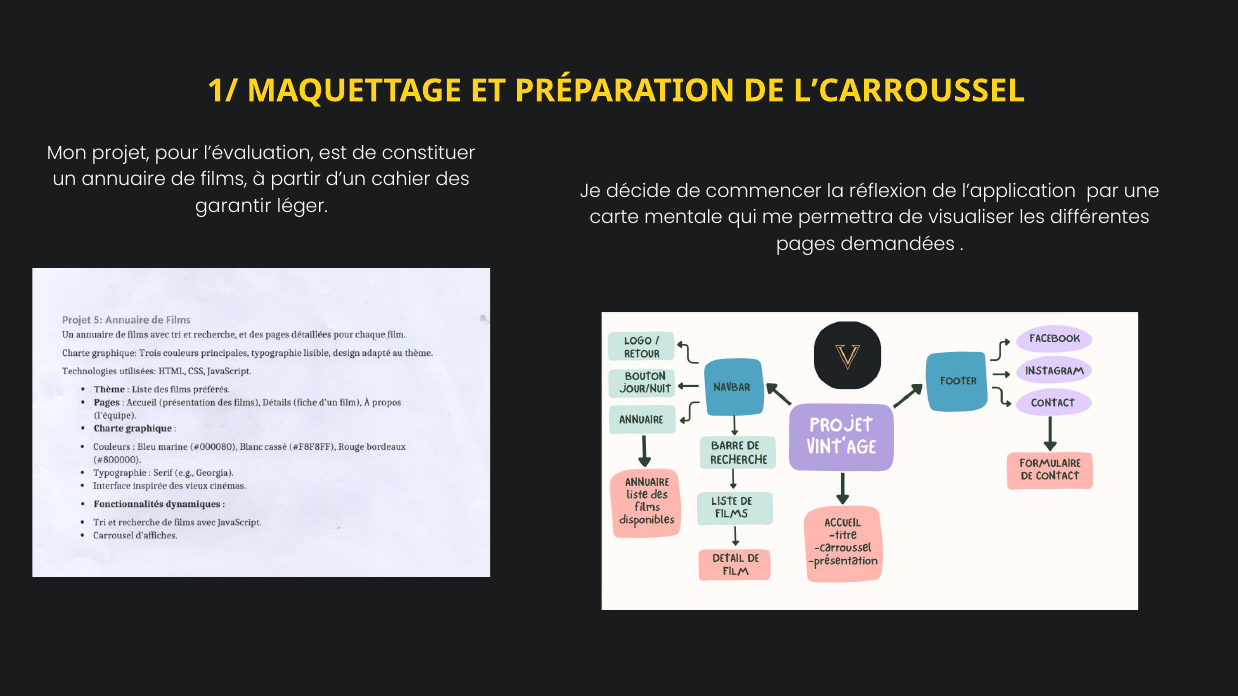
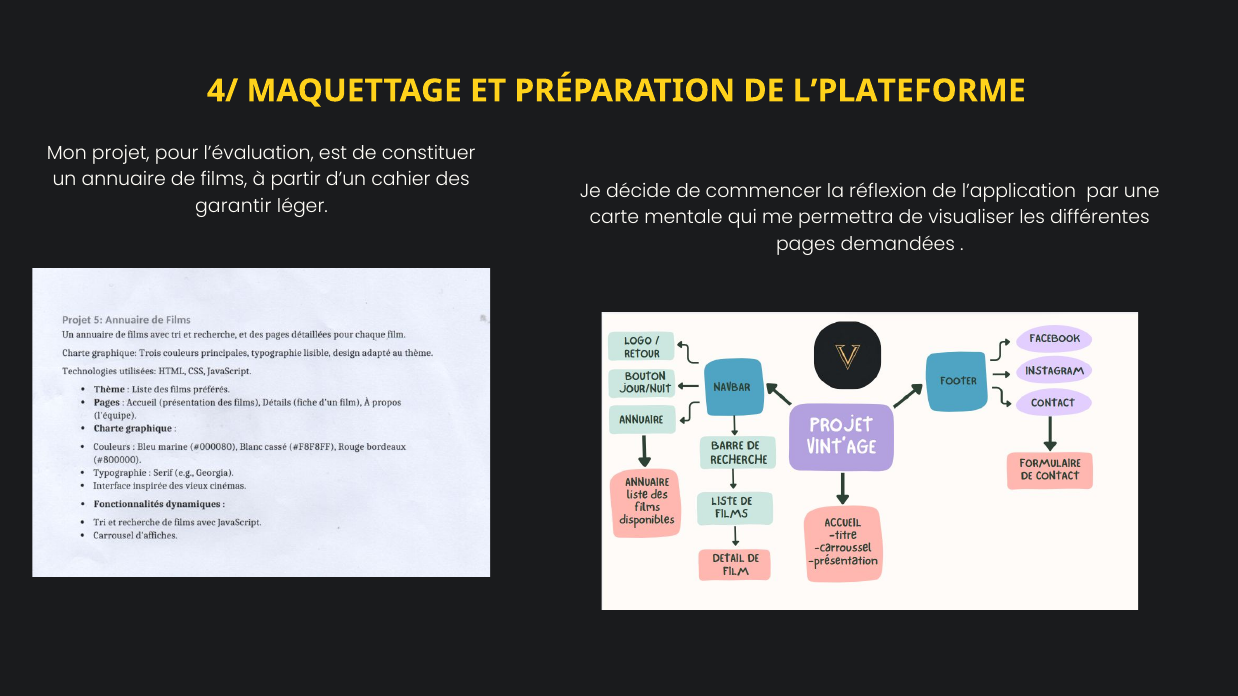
1/: 1/ -> 4/ (223, 91)
L’CARROUSSEL: L’CARROUSSEL -> L’PLATEFORME (909, 91)
